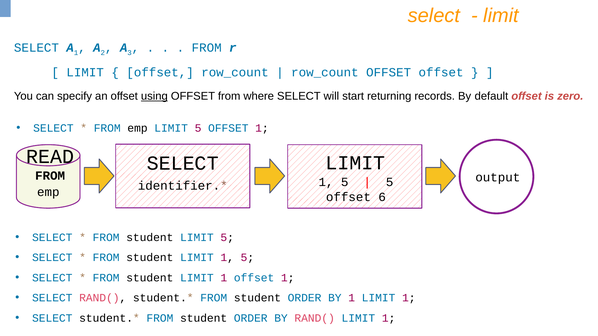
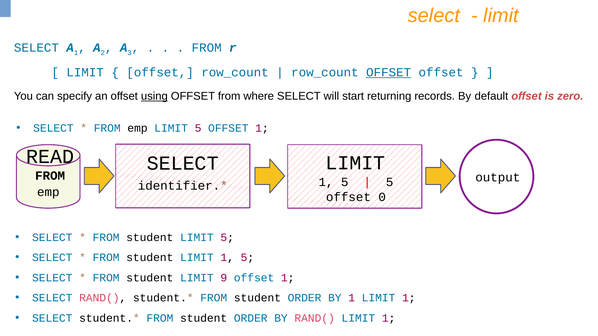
OFFSET underline: none -> present (389, 72)
6: 6 -> 0 (382, 197)
1: 1 -> 9 (224, 278)
